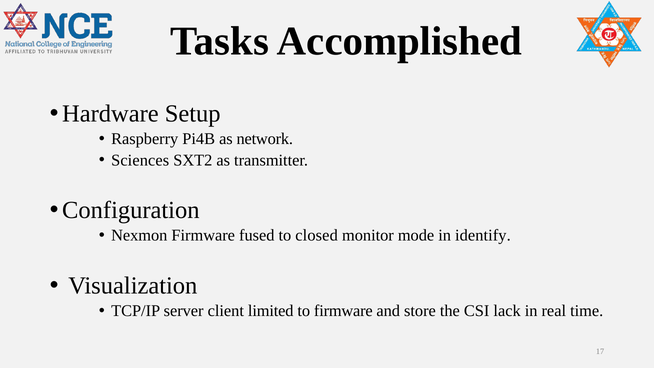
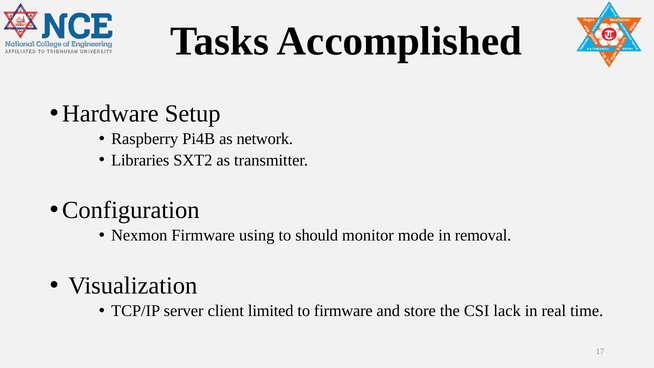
Sciences: Sciences -> Libraries (140, 160)
fused: fused -> using (257, 235)
closed: closed -> should (317, 235)
identify: identify -> removal (483, 235)
